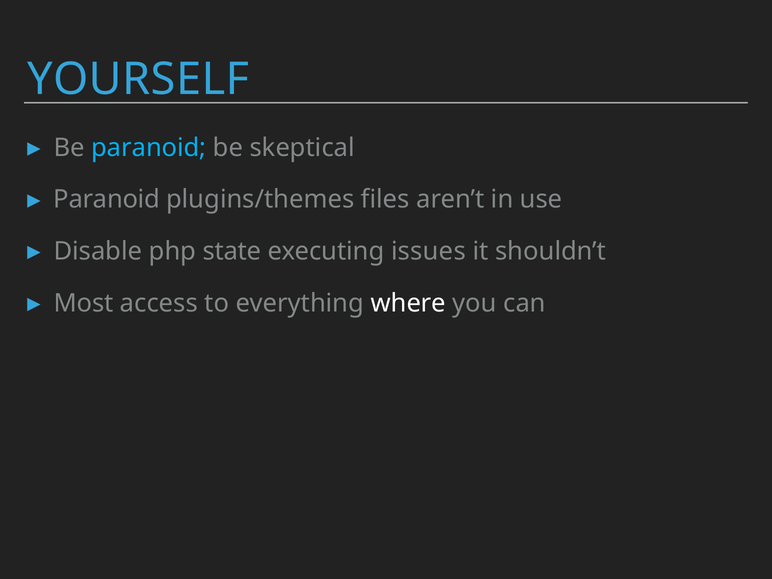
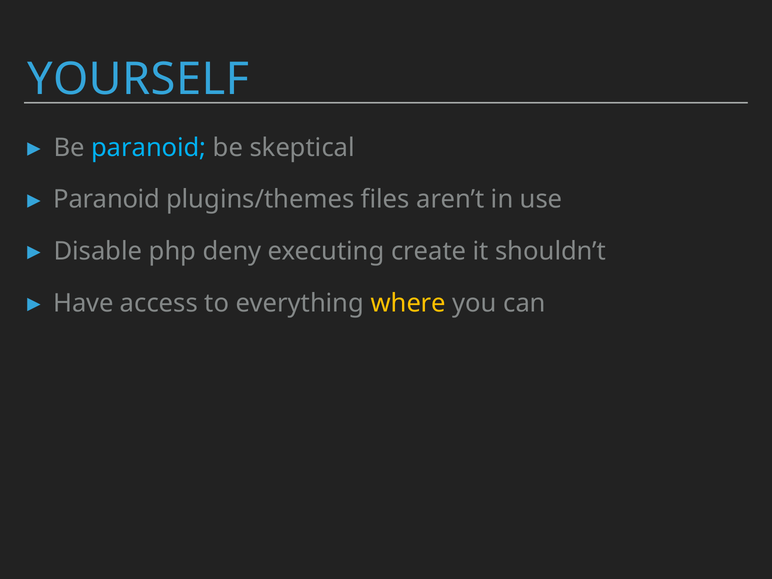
state: state -> deny (232, 251)
issues: issues -> create (429, 251)
Most: Most -> Have (84, 303)
where colour: white -> yellow (408, 303)
